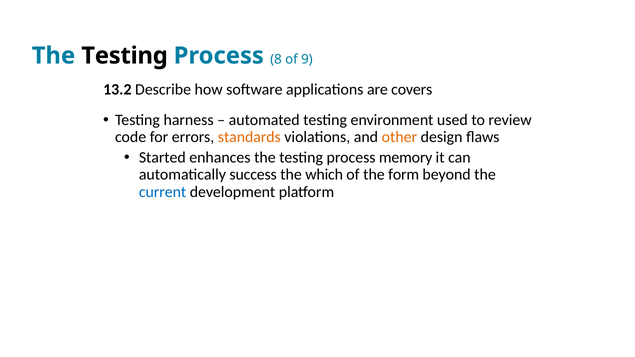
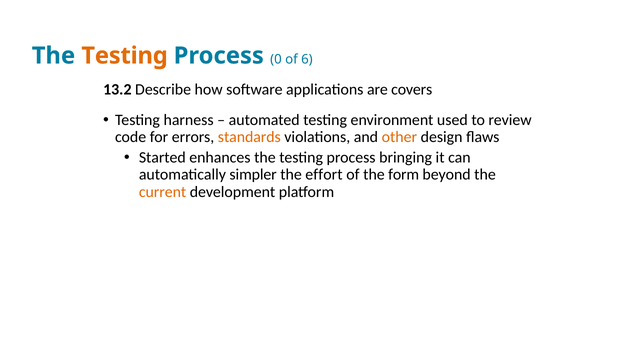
Testing colour: black -> orange (125, 56)
8: 8 -> 0 (276, 59)
9: 9 -> 6 (307, 59)
memory: memory -> bringing (406, 158)
success: success -> simpler (253, 175)
which: which -> effort (324, 175)
current colour: blue -> orange (163, 192)
